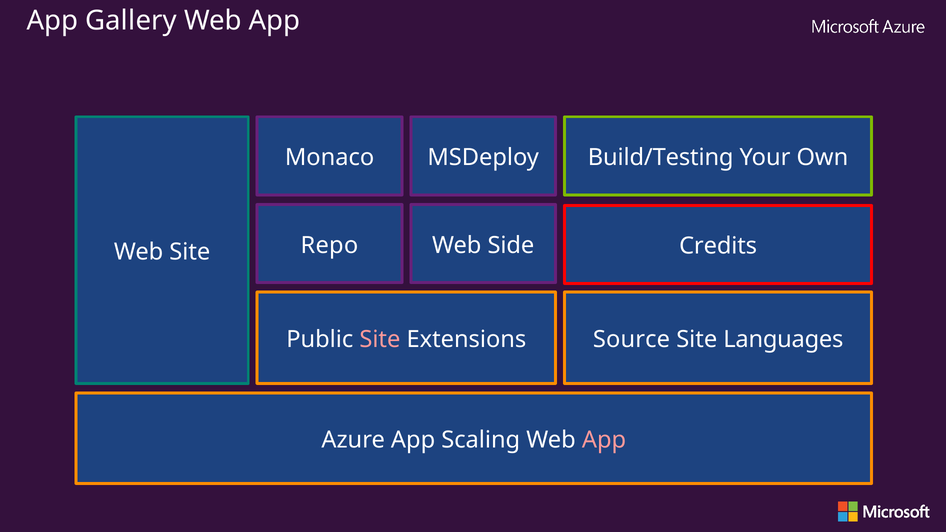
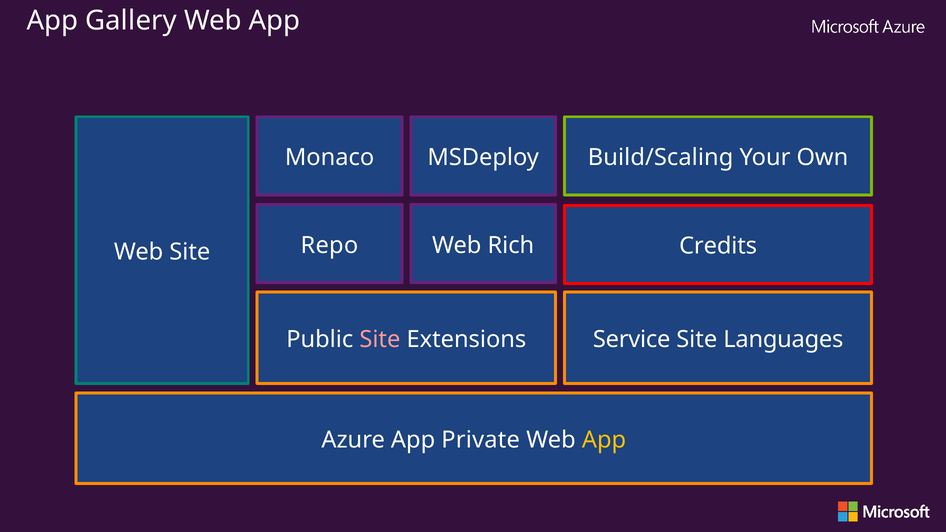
Build/Testing: Build/Testing -> Build/Scaling (661, 158)
Side: Side -> Rich (511, 245)
Source: Source -> Service (632, 340)
Scaling: Scaling -> Private (481, 440)
App colour: pink -> yellow (604, 440)
